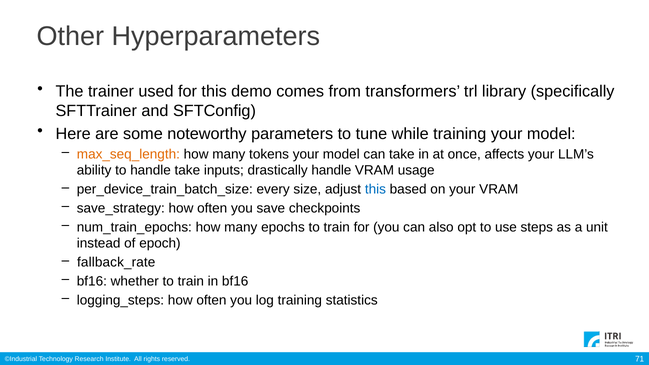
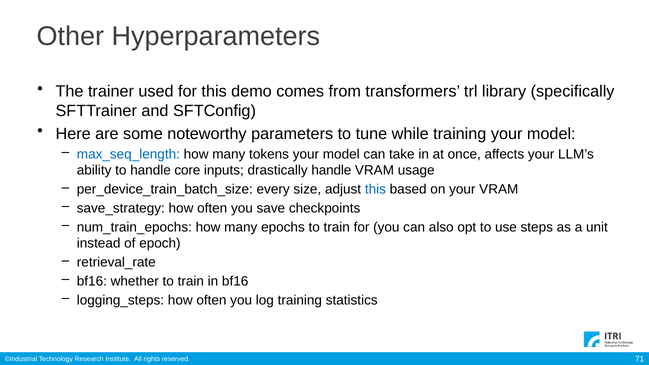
max_seq_length colour: orange -> blue (128, 154)
handle take: take -> core (187, 170)
fallback_rate: fallback_rate -> retrieval_rate (116, 262)
